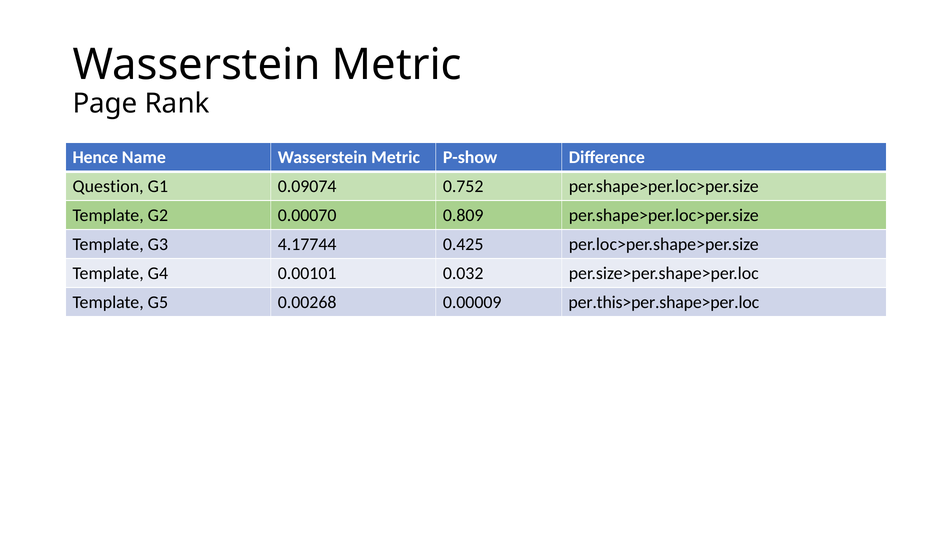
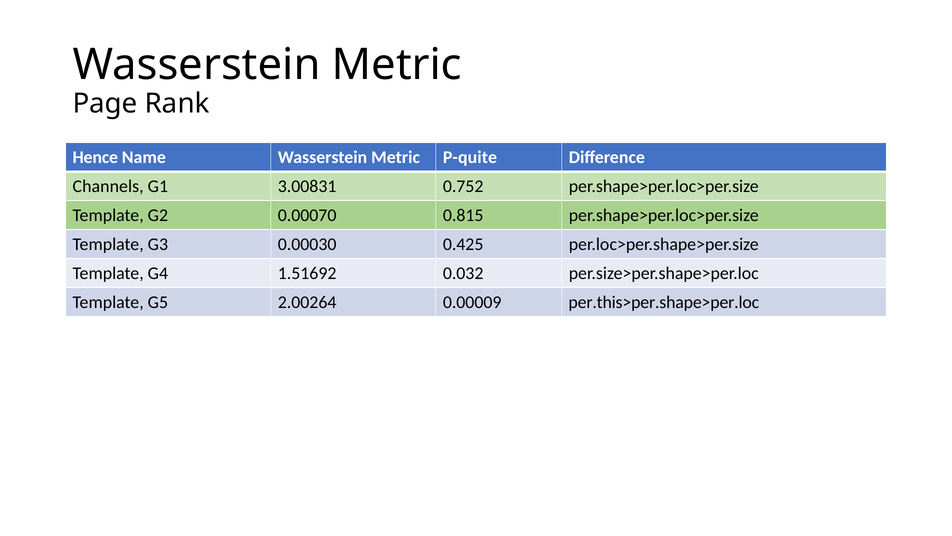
P-show: P-show -> P-quite (470, 157)
Question: Question -> Channels (108, 186)
0.09074: 0.09074 -> 3.00831 (307, 186)
0.809: 0.809 -> 0.815 (463, 215)
4.17744: 4.17744 -> 0.00030 (307, 244)
0.00101: 0.00101 -> 1.51692 (307, 273)
0.00268: 0.00268 -> 2.00264 (307, 302)
